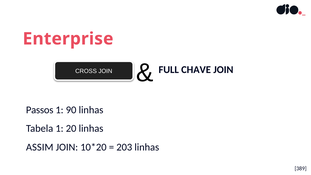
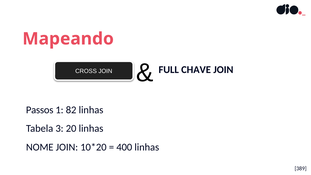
Enterprise: Enterprise -> Mapeando (68, 39)
90: 90 -> 82 (71, 110)
Tabela 1: 1 -> 3 (60, 129)
ASSIM: ASSIM -> NOME (40, 147)
203: 203 -> 400 (124, 147)
